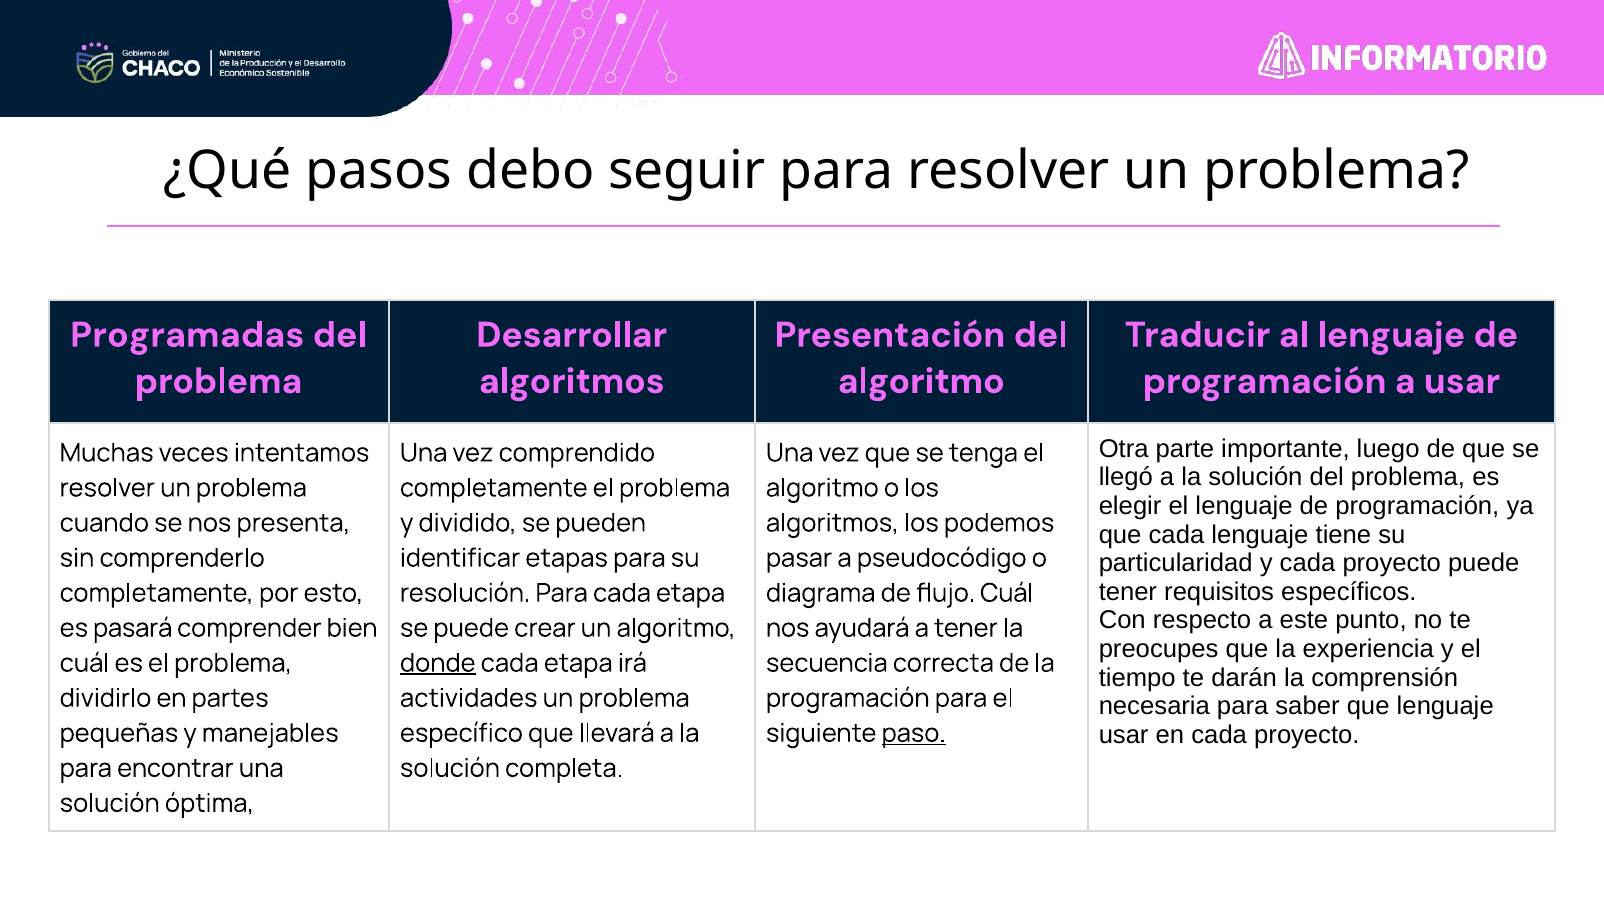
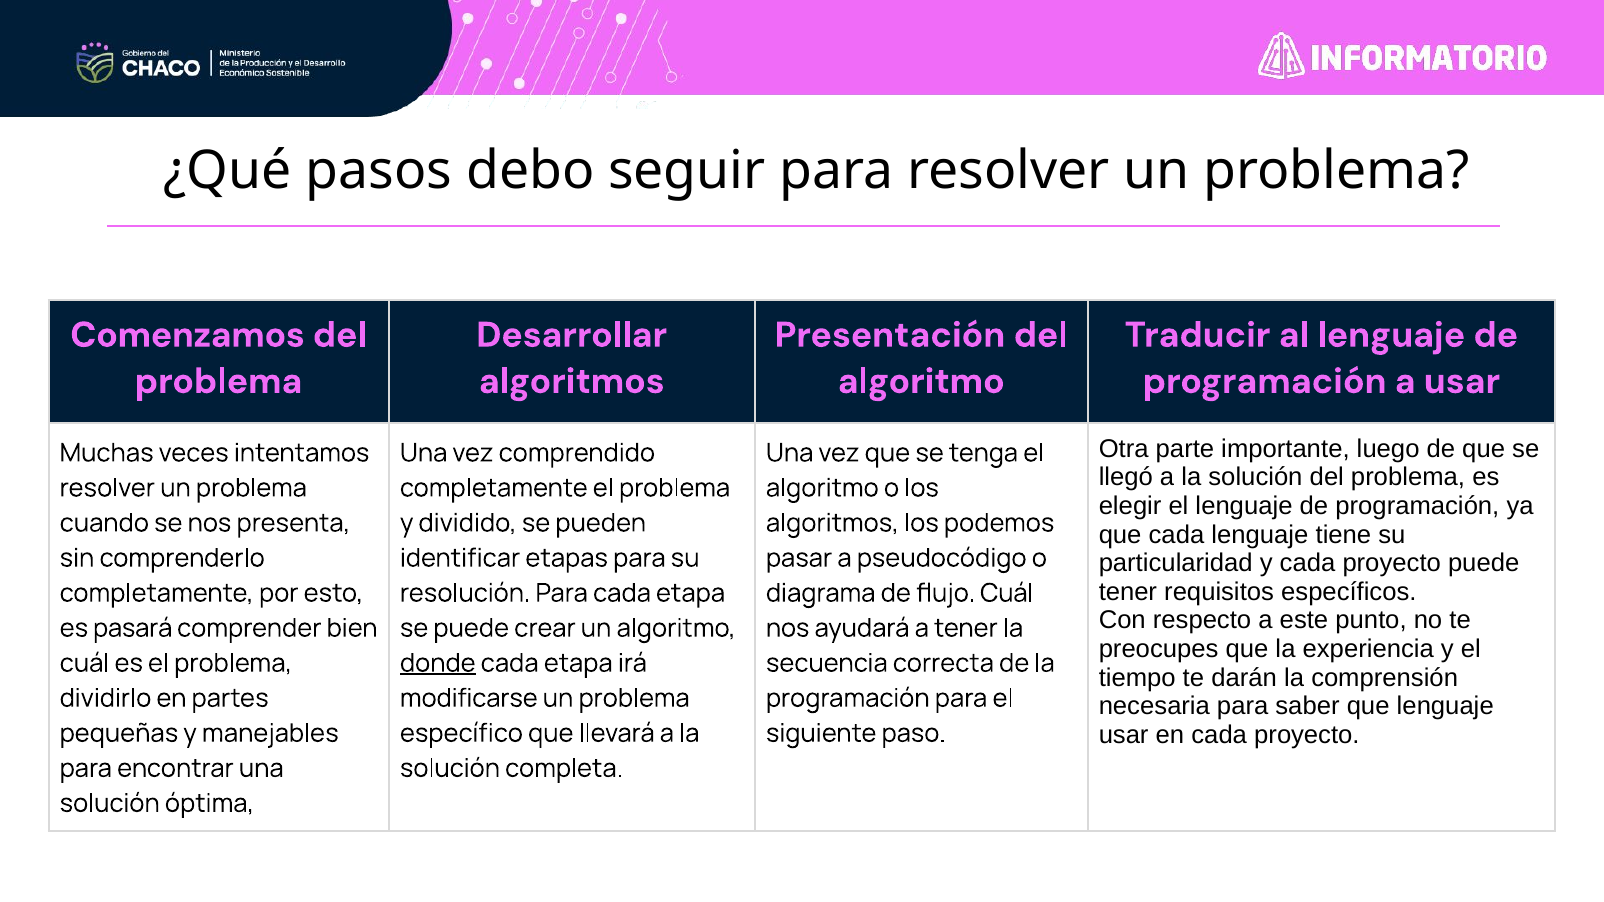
Programadas: Programadas -> Comenzamos (188, 335)
actividades: actividades -> modificarse (469, 698)
paso underline: present -> none (914, 733)
